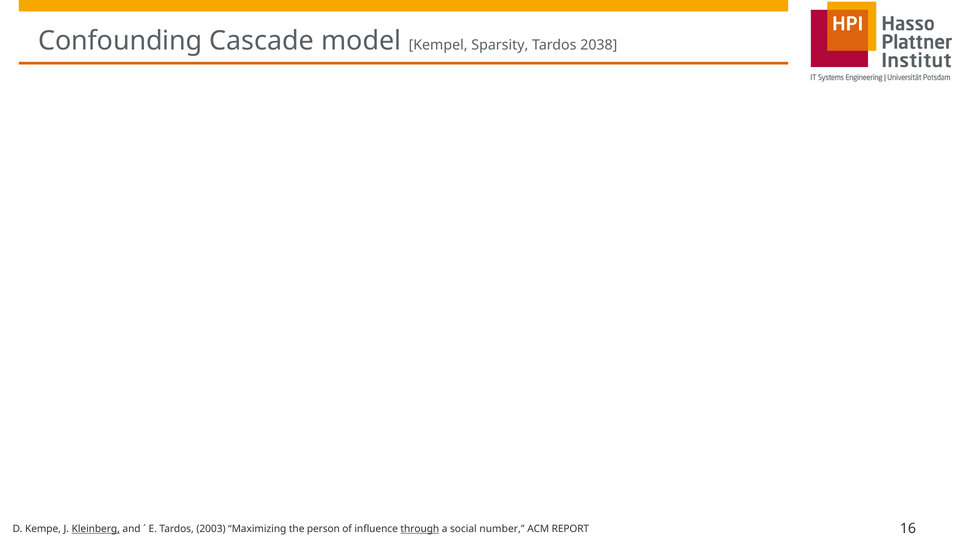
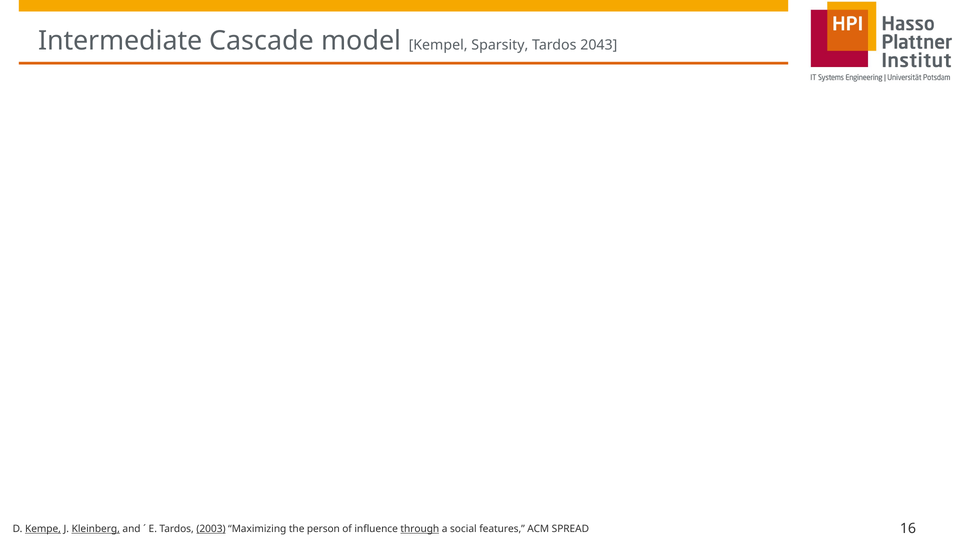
Confounding: Confounding -> Intermediate (120, 41)
2038: 2038 -> 2043 (599, 45)
Kempe underline: none -> present (43, 529)
2003 underline: none -> present (211, 529)
number: number -> features (502, 529)
REPORT: REPORT -> SPREAD (570, 529)
